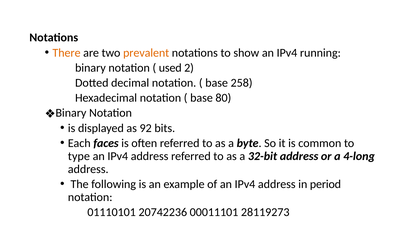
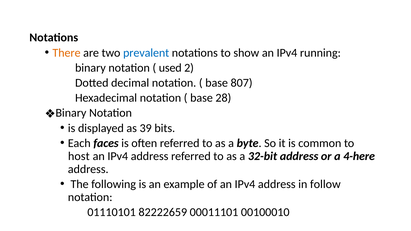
prevalent colour: orange -> blue (146, 53)
258: 258 -> 807 (242, 83)
80: 80 -> 28 (223, 98)
92: 92 -> 39 (146, 128)
type: type -> host (79, 156)
4-long: 4-long -> 4-here (359, 156)
period: period -> follow (325, 184)
20742236: 20742236 -> 82222659 (163, 212)
28119273: 28119273 -> 00100010 (265, 212)
